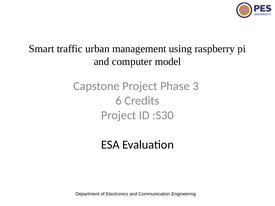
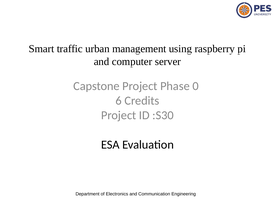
model: model -> server (168, 62)
3: 3 -> 0 (196, 86)
